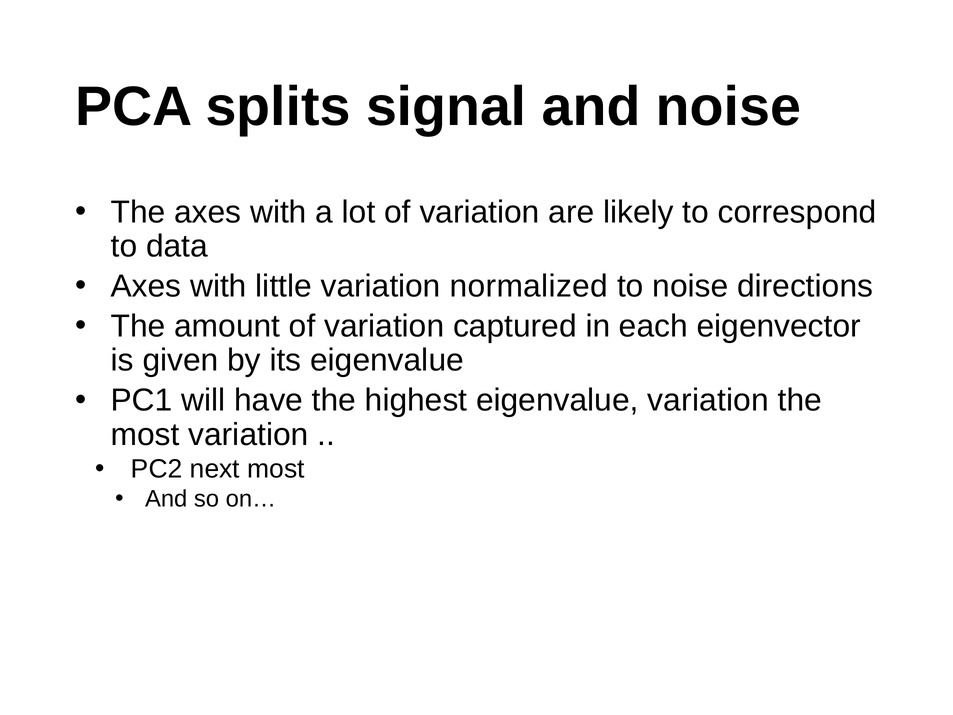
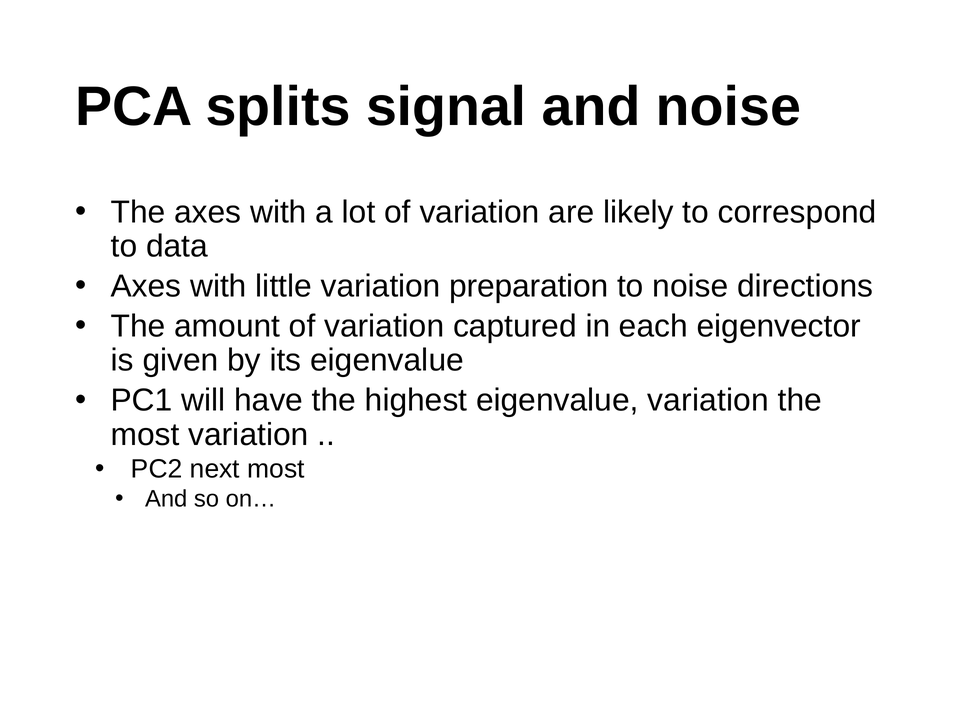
normalized: normalized -> preparation (529, 286)
